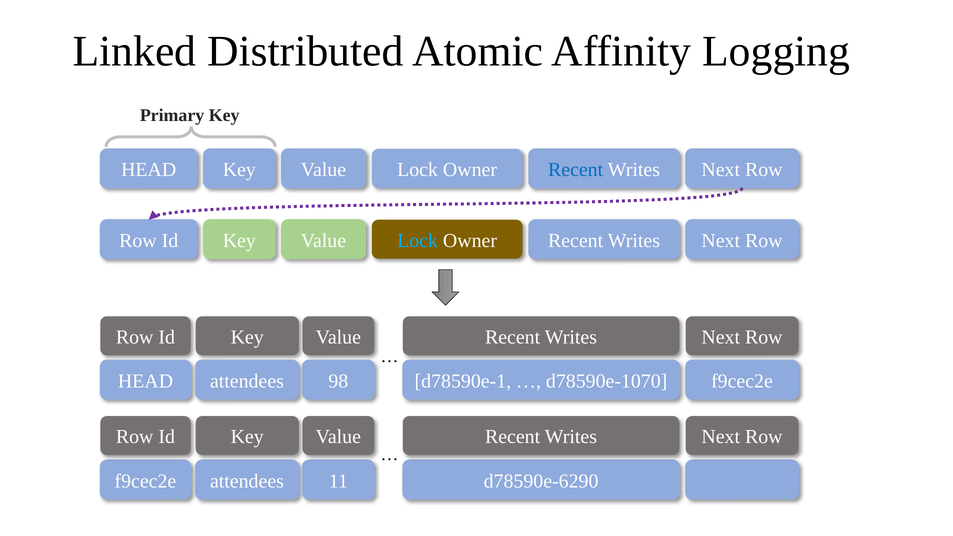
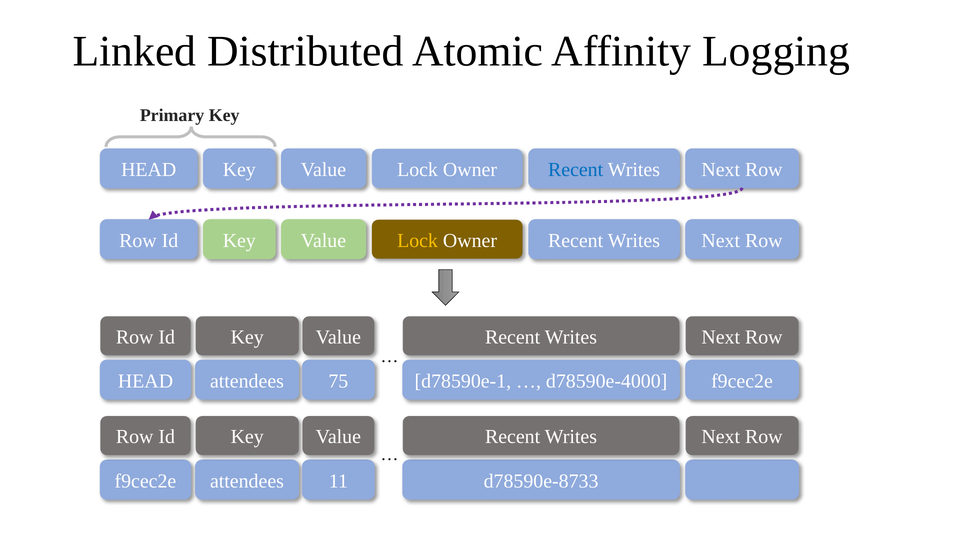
Lock colour: light blue -> yellow (418, 241)
98: 98 -> 75 (338, 381)
d78590e-1070: d78590e-1070 -> d78590e-4000 (607, 381)
d78590e-6290: d78590e-6290 -> d78590e-8733 (541, 481)
